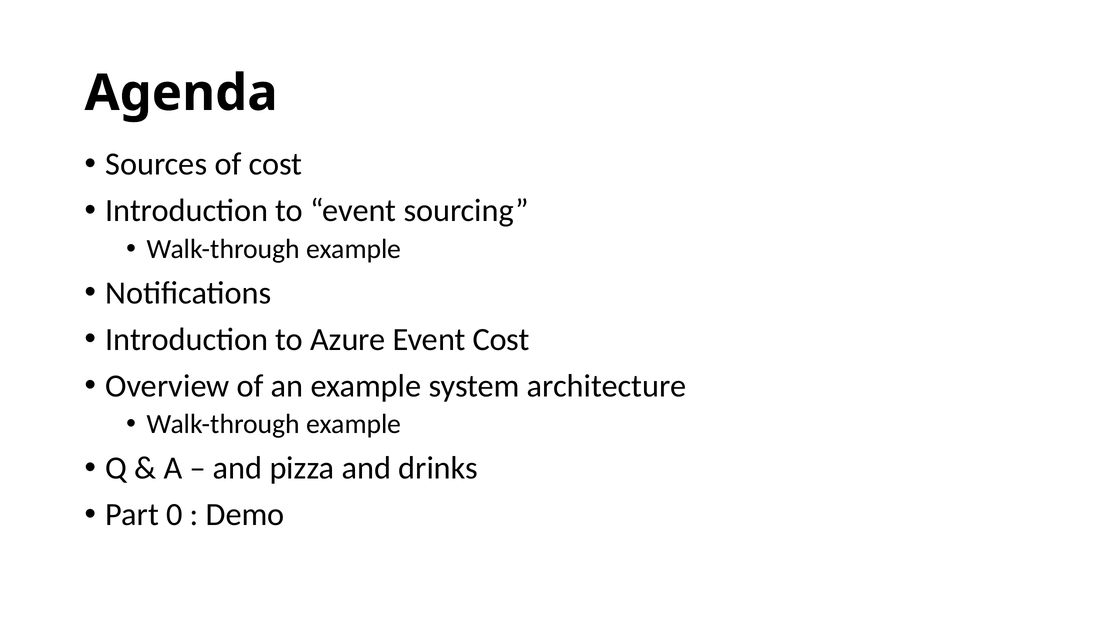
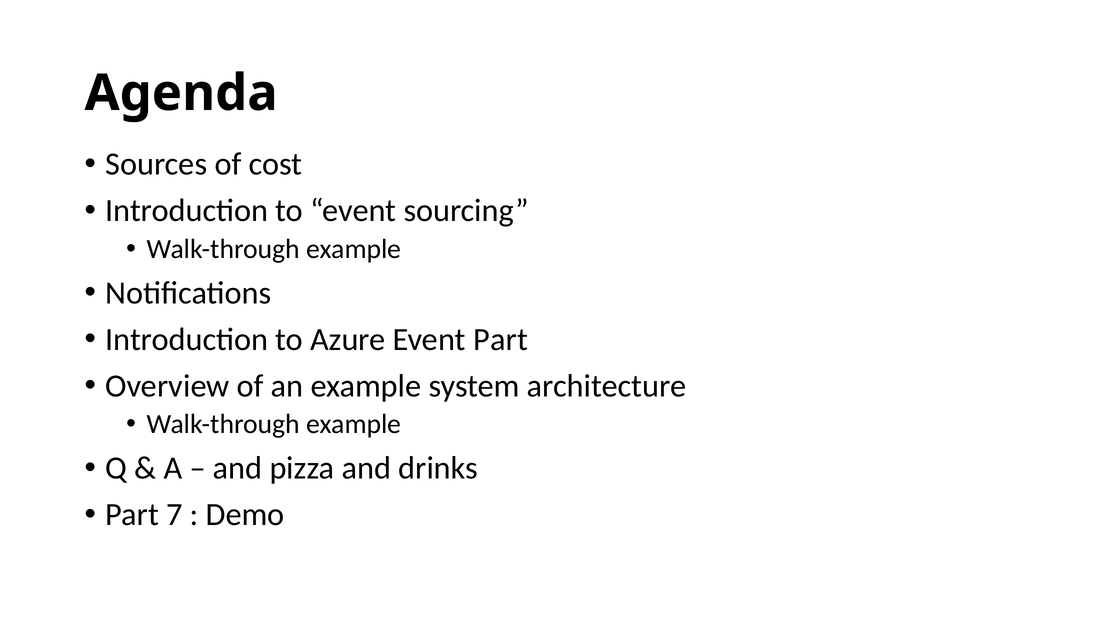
Event Cost: Cost -> Part (501, 339)
0: 0 -> 7 (174, 515)
